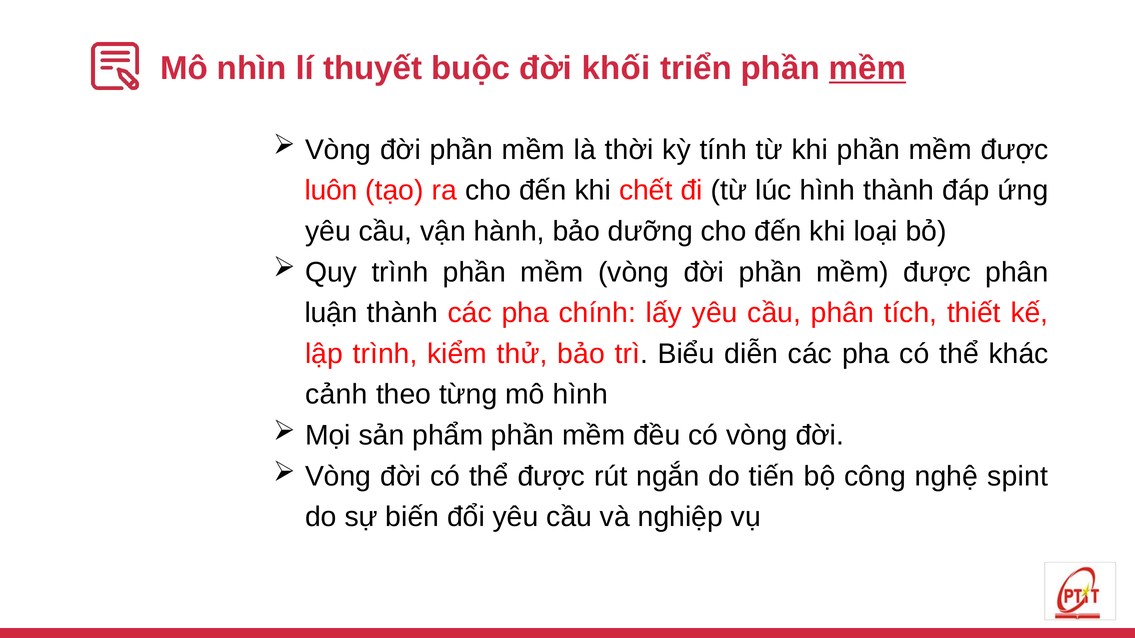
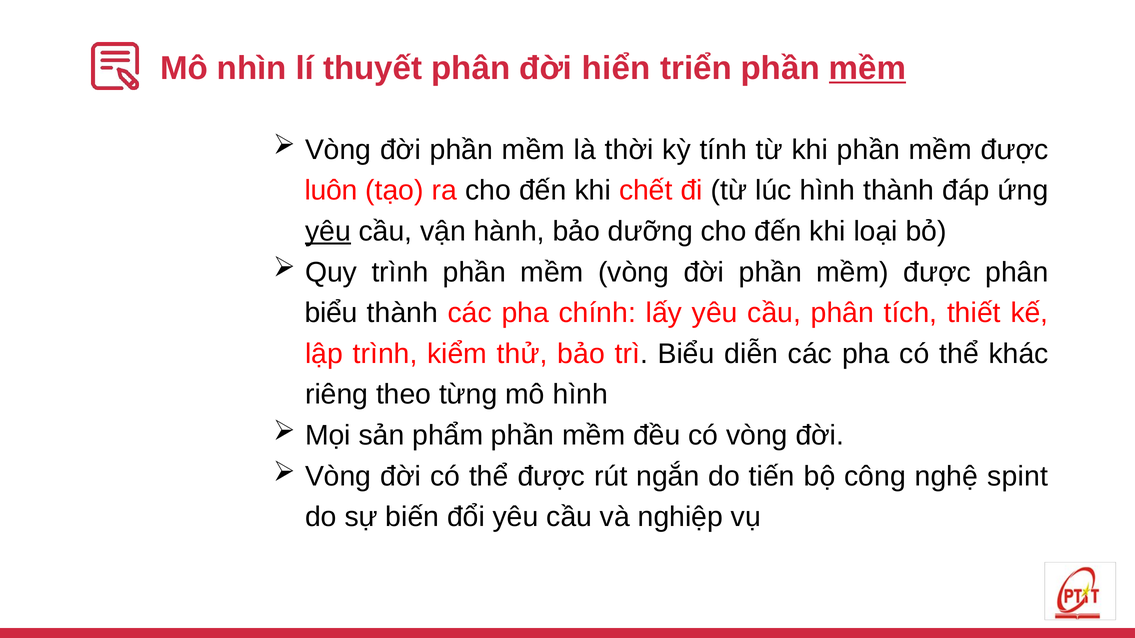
thuyết buộc: buộc -> phân (471, 69)
khối: khối -> hiển (616, 69)
yêu underline: none -> present (328, 231)
luận: luận -> biểu (331, 313)
cảnh: cảnh -> riêng (337, 395)
